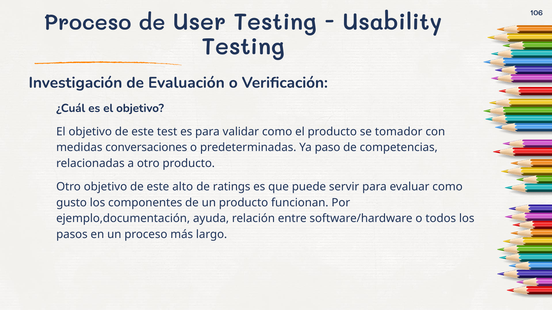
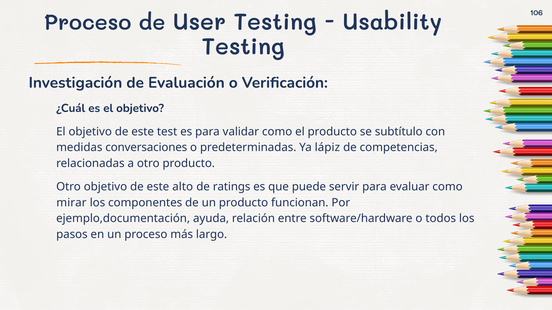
tomador: tomador -> subtítulo (399, 132)
paso: paso -> lápiz (327, 148)
gusto: gusto -> mirar (71, 203)
